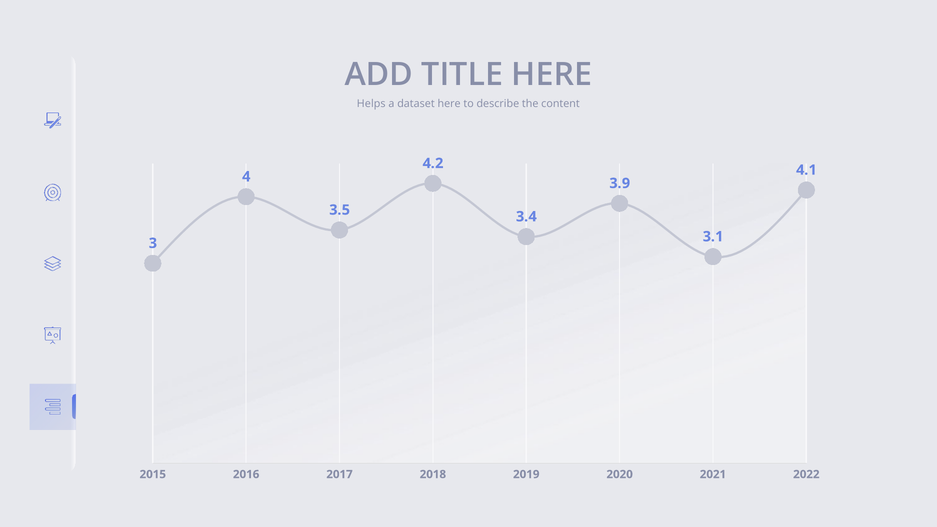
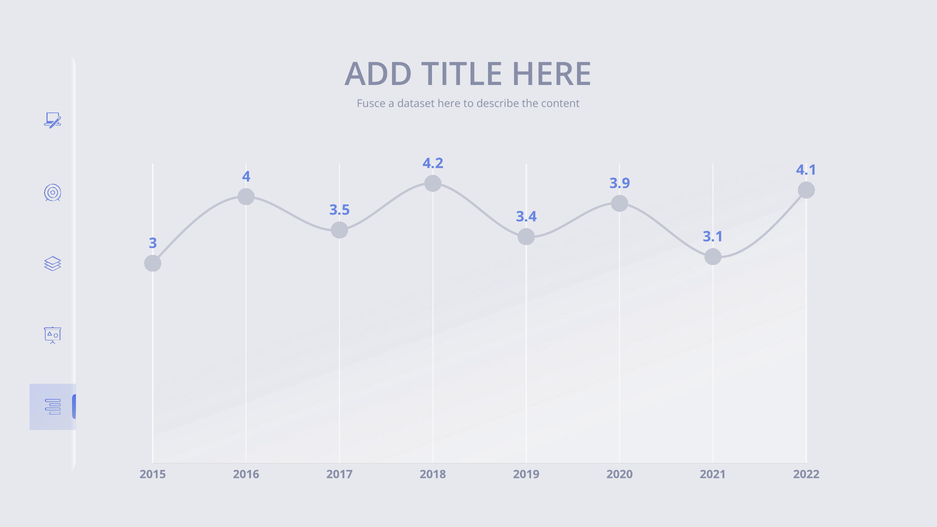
Helps: Helps -> Fusce (371, 104)
